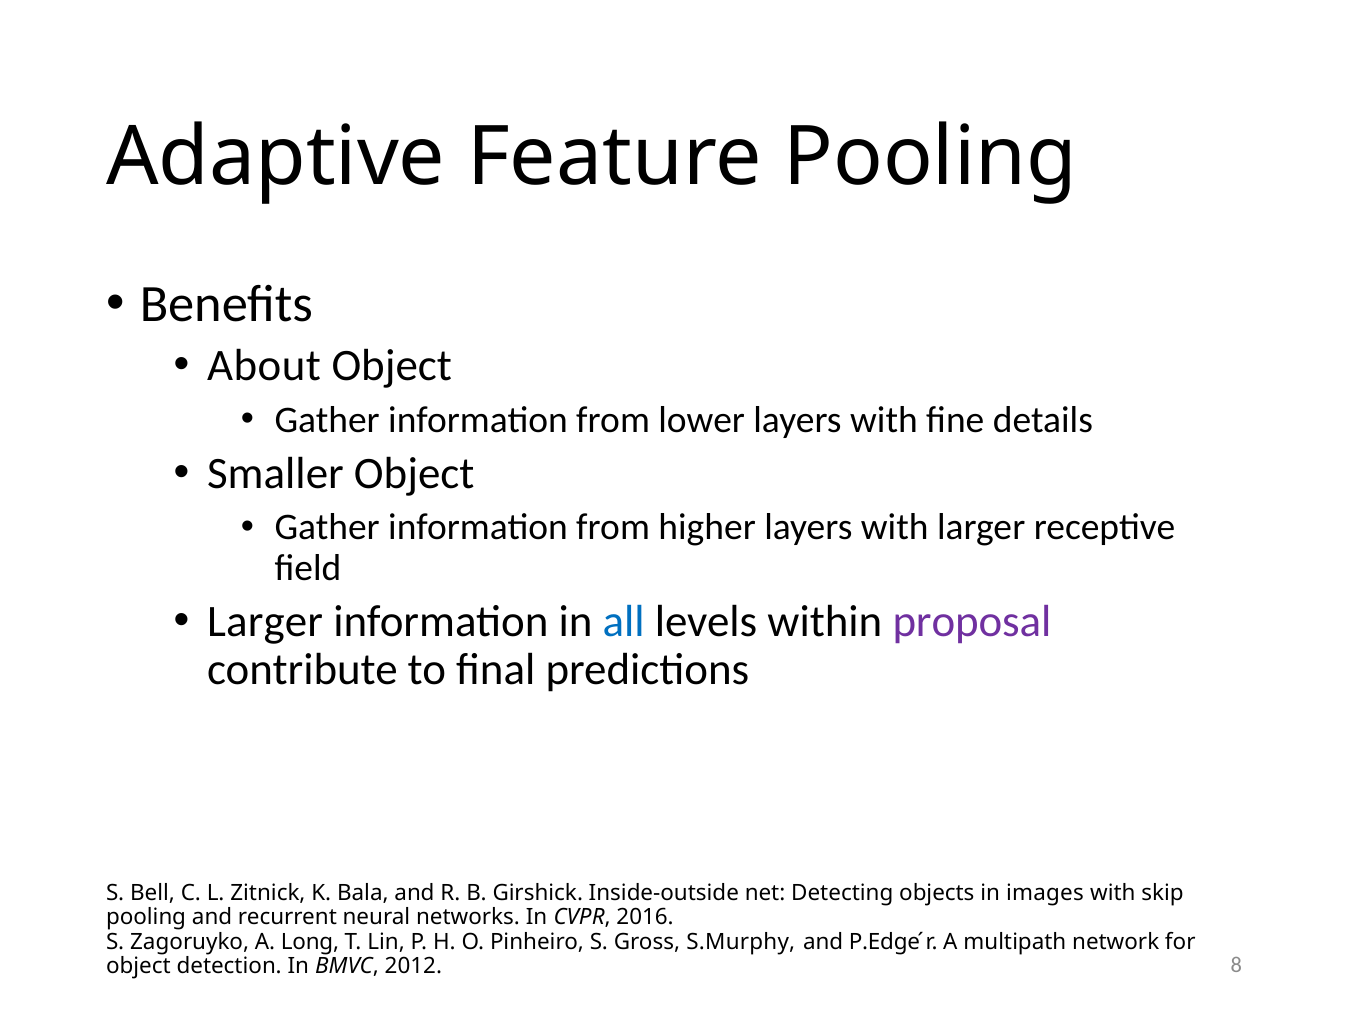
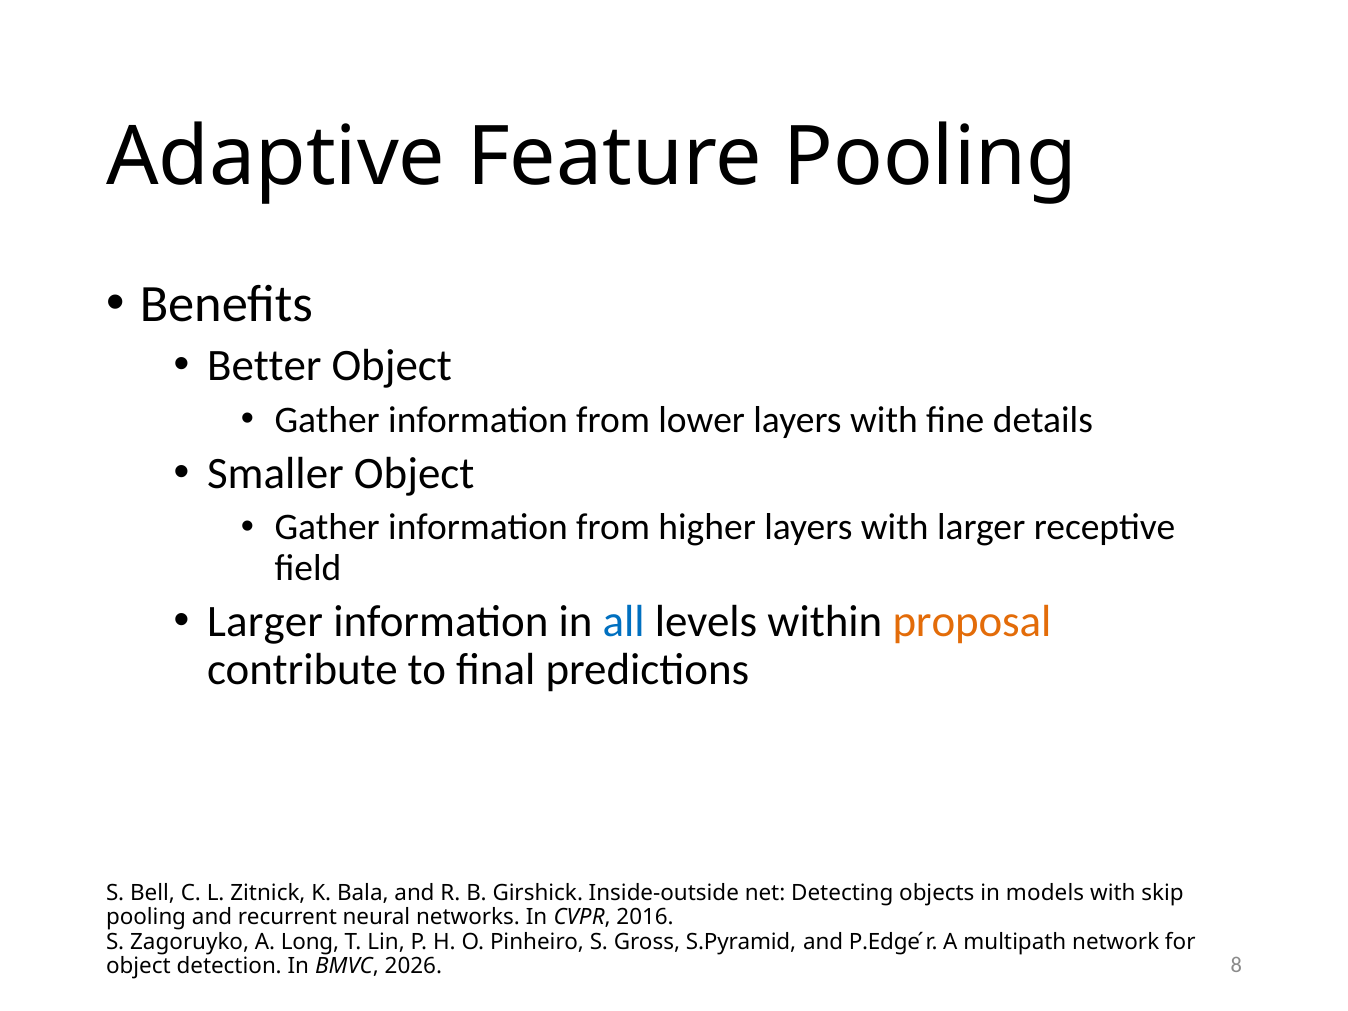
About: About -> Better (264, 366)
proposal colour: purple -> orange (972, 622)
images: images -> models (1045, 893)
S.Murphy: S.Murphy -> S.Pyramid (741, 942)
2012: 2012 -> 2026 (413, 966)
